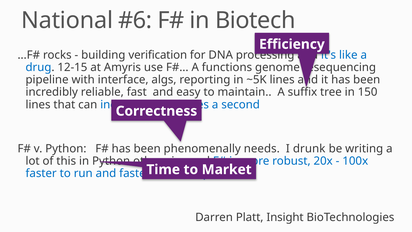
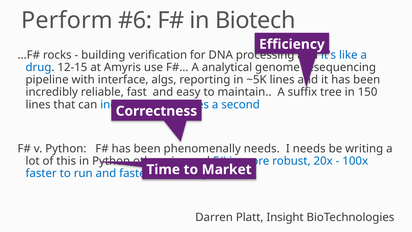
National: National -> Perform (67, 20)
functions: functions -> analytical (227, 67)
I drunk: drunk -> needs (309, 148)
